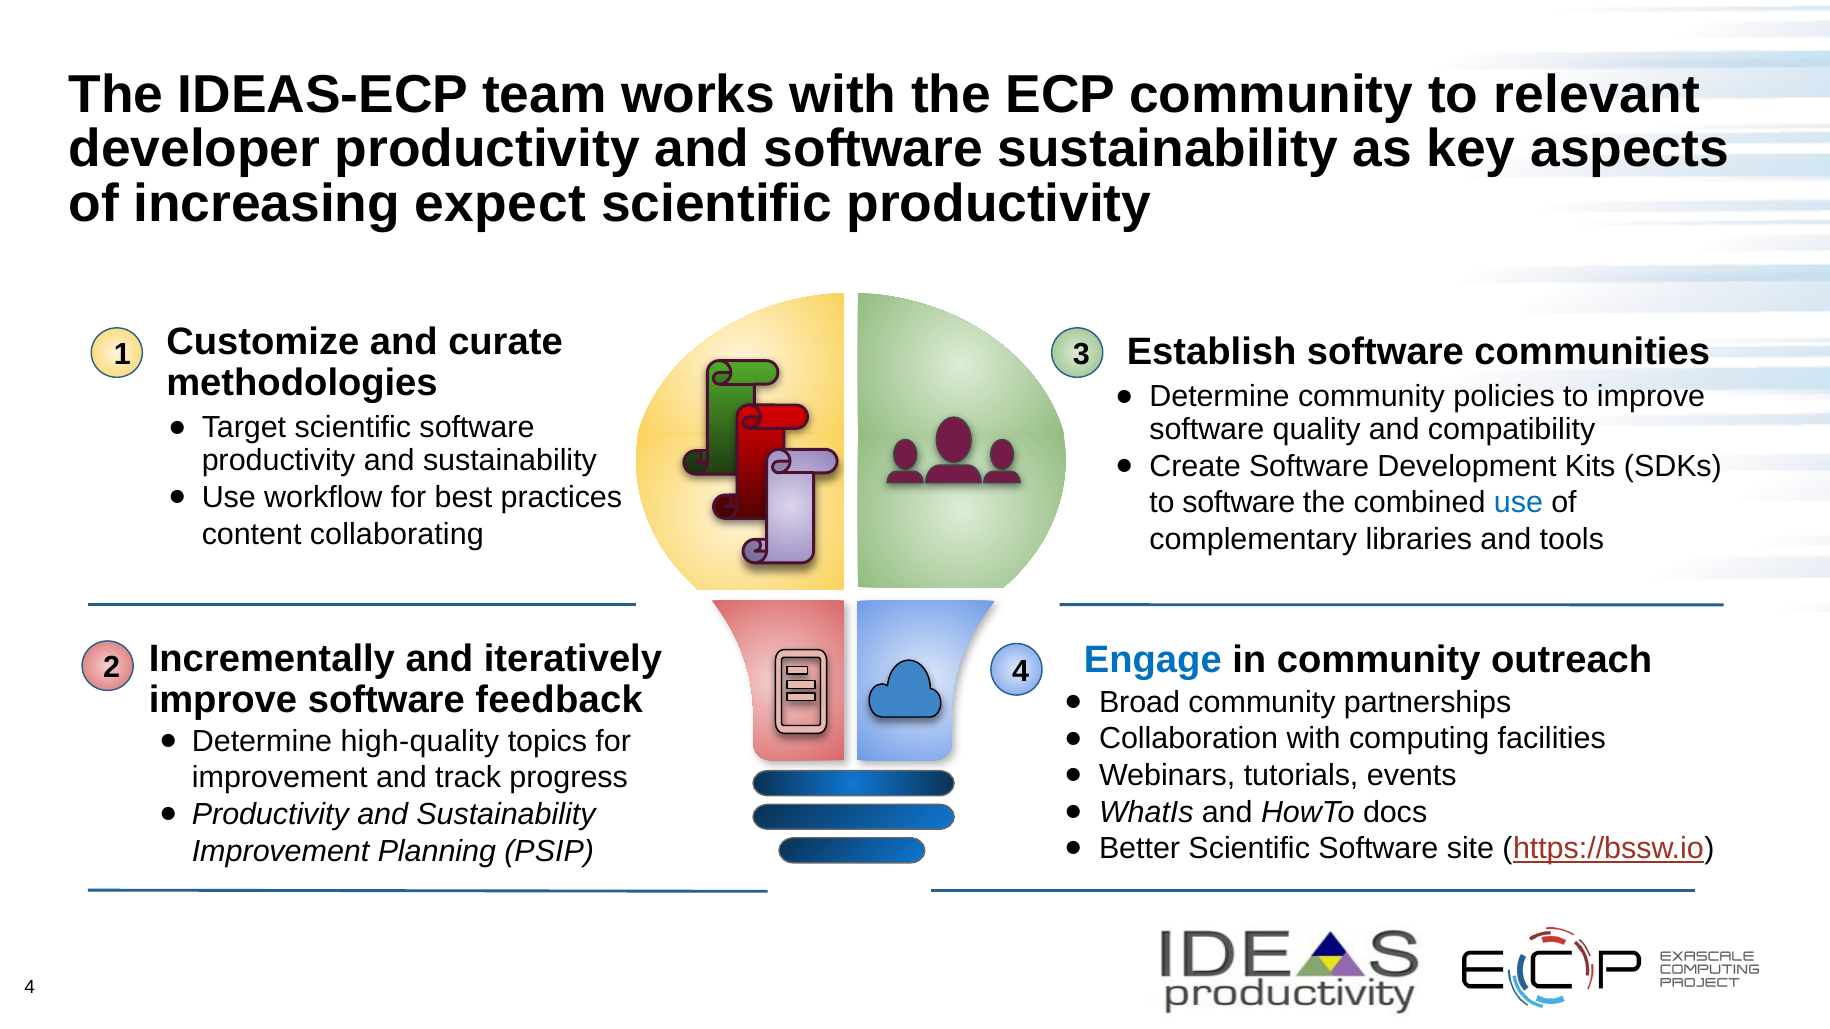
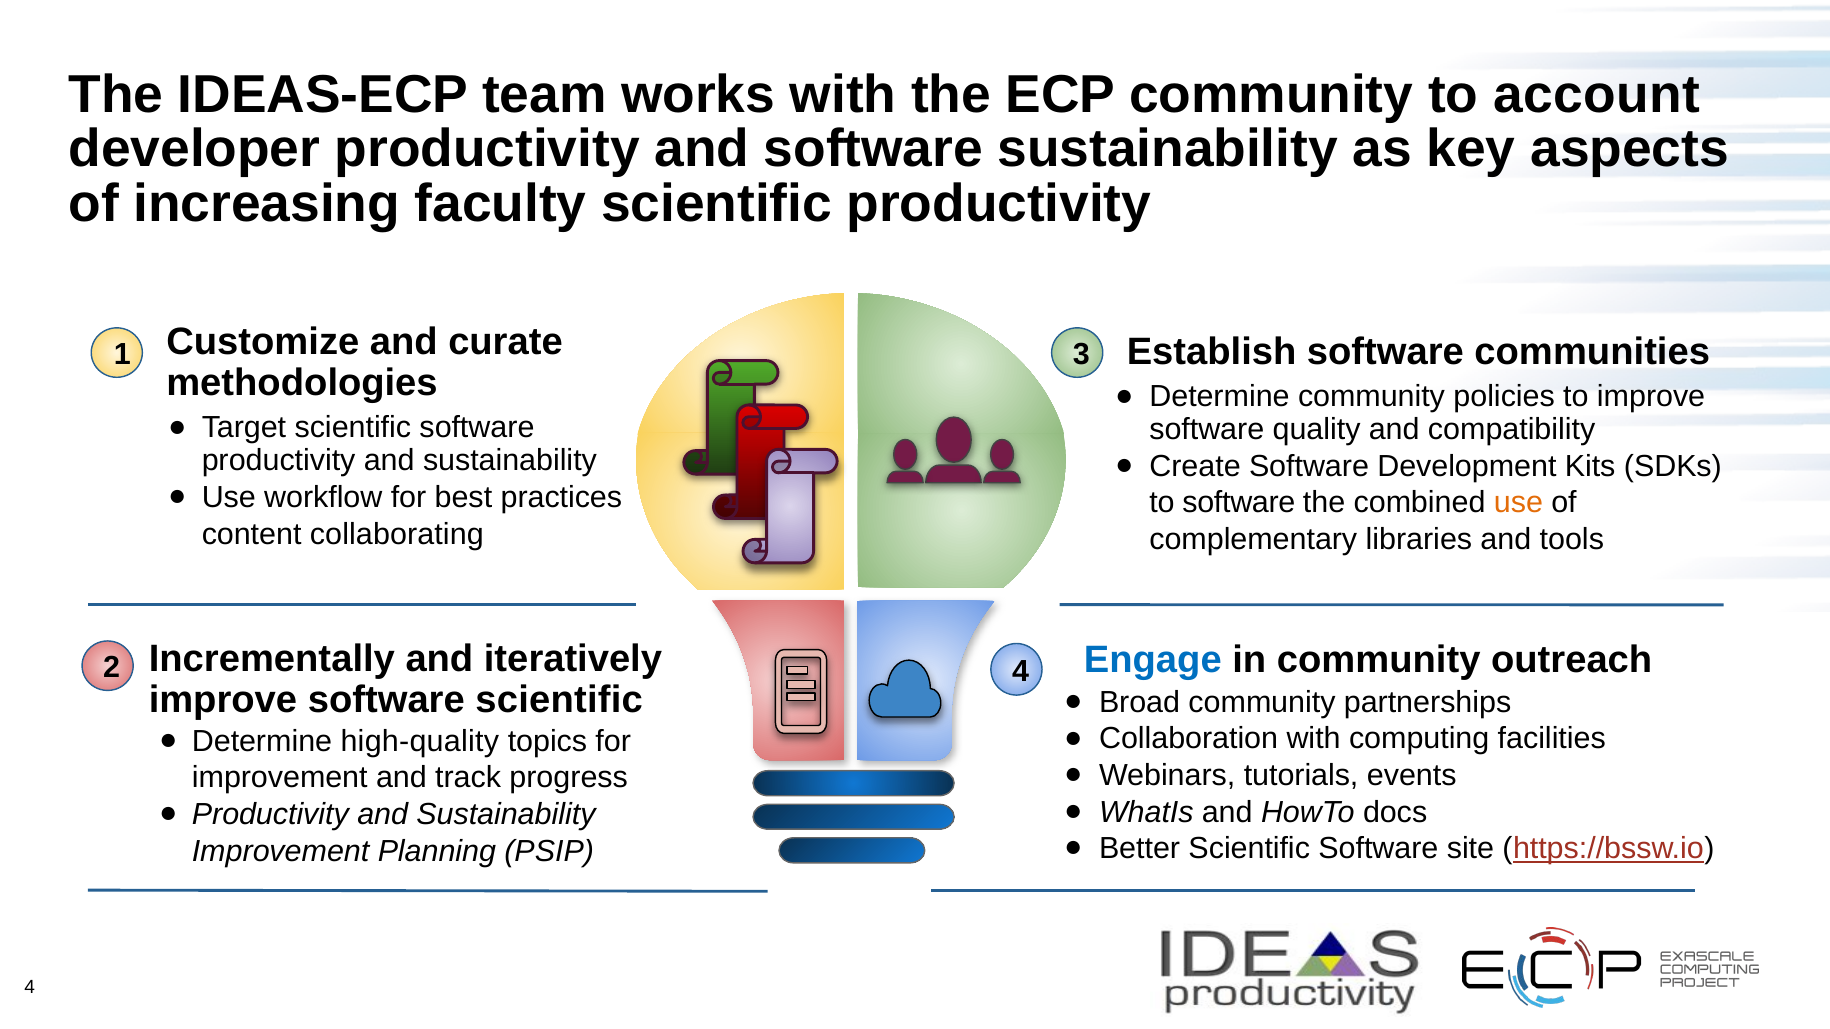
relevant: relevant -> account (1596, 95)
expect: expect -> faculty (501, 204)
use colour: blue -> orange (1518, 503)
software feedback: feedback -> scientific (559, 701)
